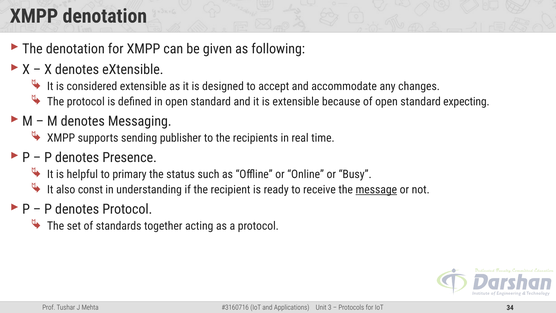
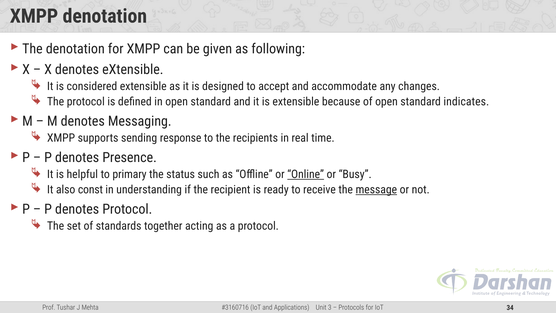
expecting: expecting -> indicates (466, 102)
publisher: publisher -> response (181, 138)
Online underline: none -> present (306, 174)
